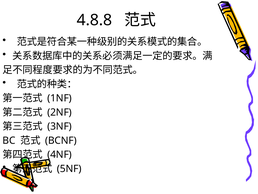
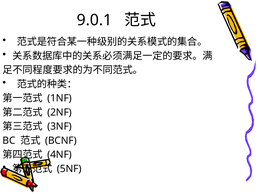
4.8.8: 4.8.8 -> 9.0.1 (94, 20)
